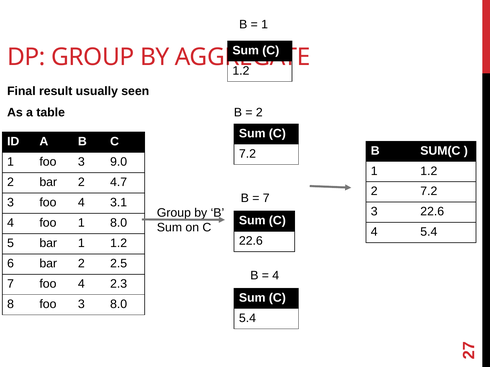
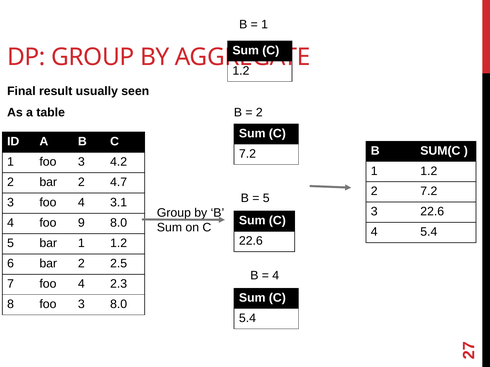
9.0: 9.0 -> 4.2 (119, 162)
7: 7 -> 5 (266, 199)
foo 1: 1 -> 9 (81, 223)
